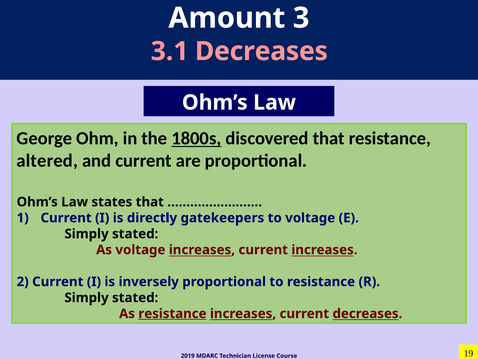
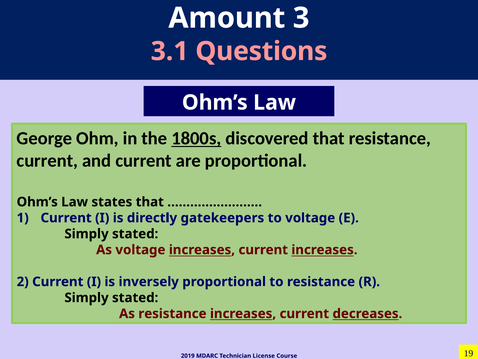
3.1 Decreases: Decreases -> Questions (261, 51)
altered: altered -> current (47, 161)
resistance underline: present -> none (172, 313)
